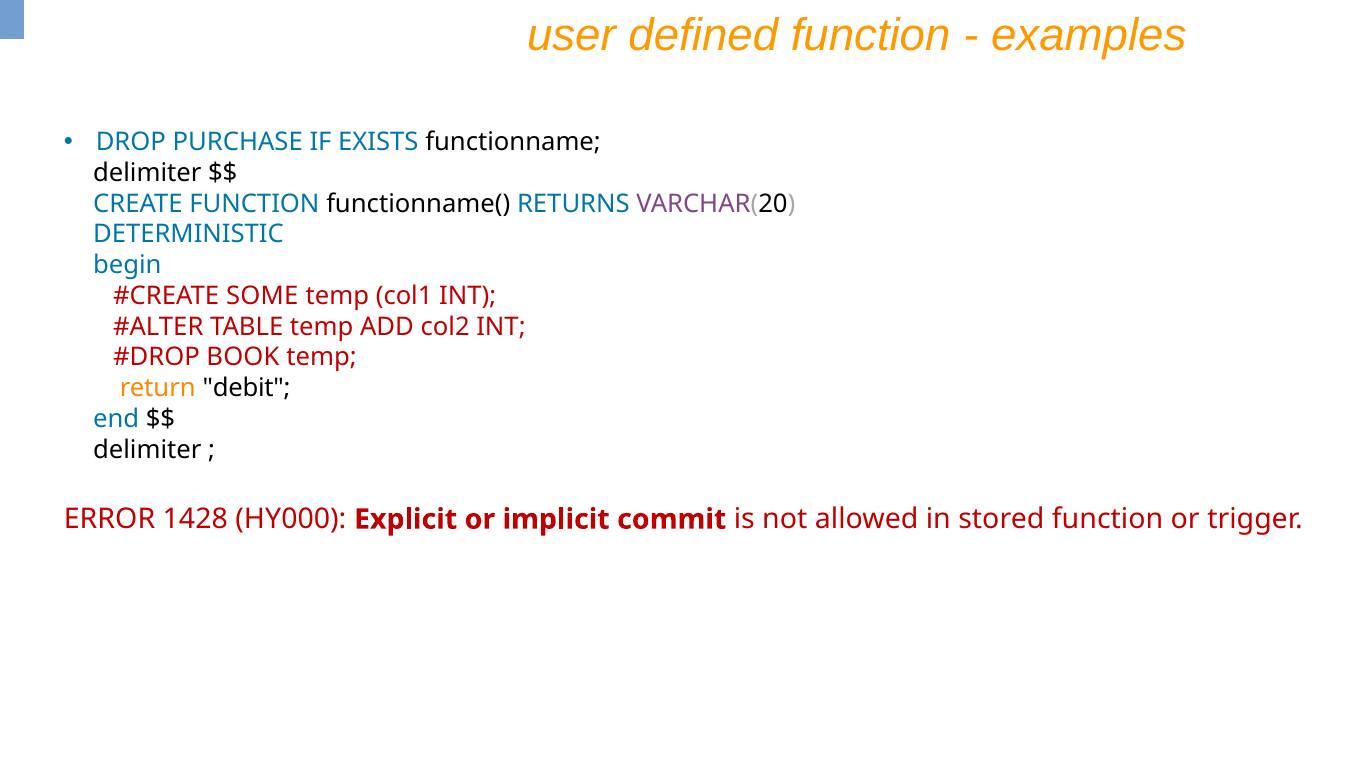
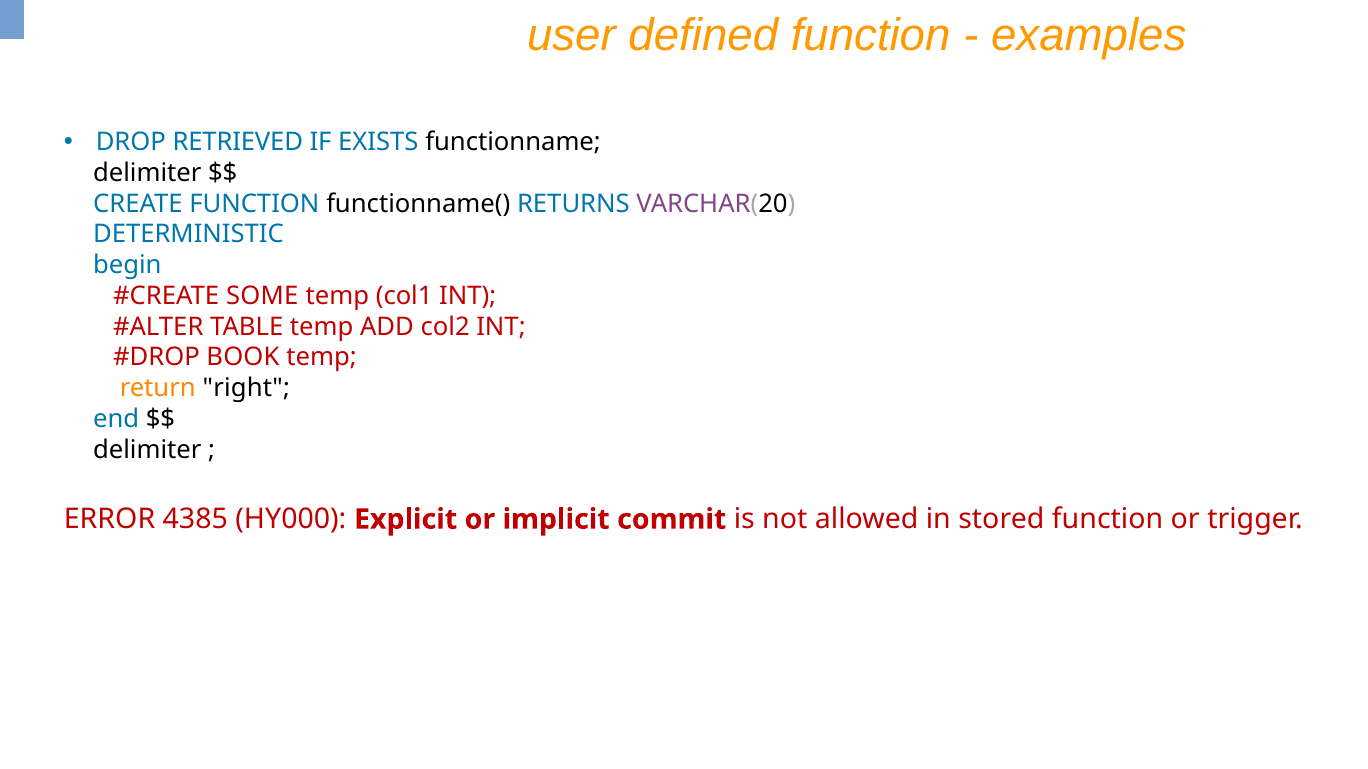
PURCHASE: PURCHASE -> RETRIEVED (238, 142)
debit: debit -> right (246, 388)
1428: 1428 -> 4385 (195, 520)
